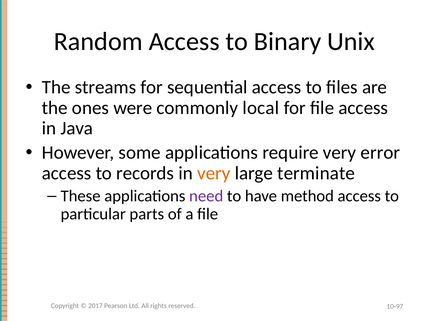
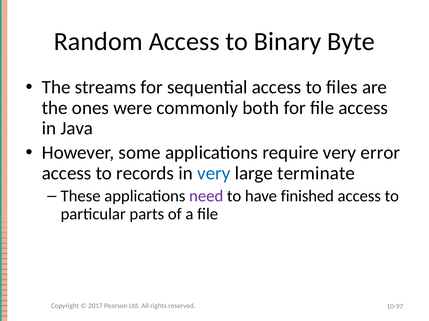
Unix: Unix -> Byte (351, 42)
local: local -> both (261, 108)
very colour: orange -> blue (214, 174)
method: method -> finished (307, 196)
